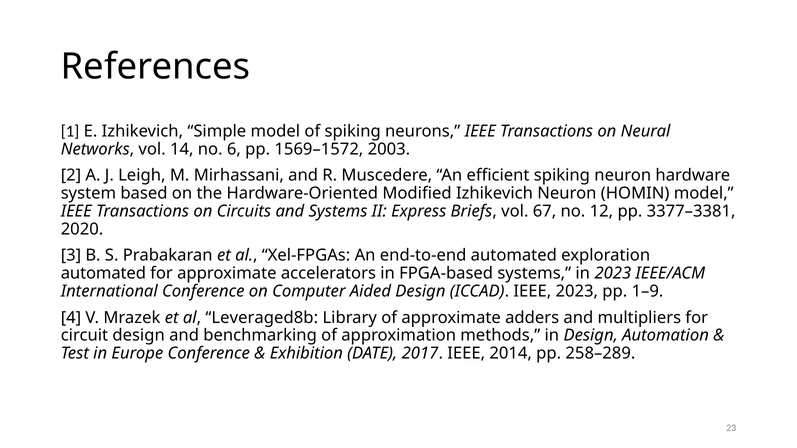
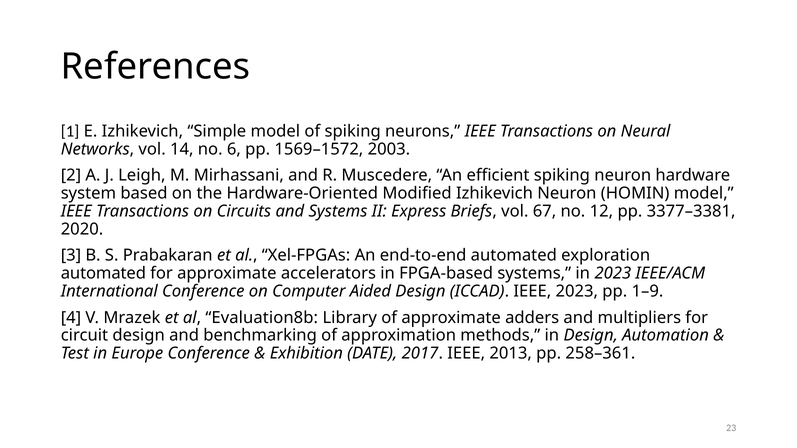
Leveraged8b: Leveraged8b -> Evaluation8b (262, 318)
2014: 2014 -> 2013 (511, 354)
258–289: 258–289 -> 258–361 (600, 354)
